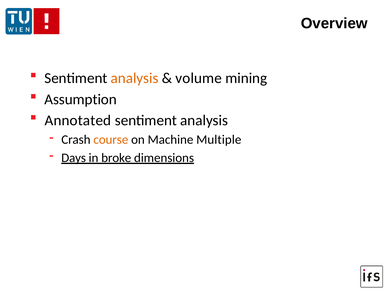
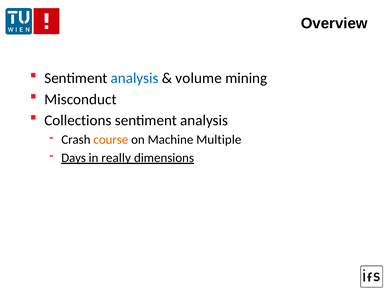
analysis colour: orange -> blue (135, 78)
Assumption: Assumption -> Misconduct (81, 99)
Annotated: Annotated -> Collections (78, 120)
broke: broke -> really (116, 158)
